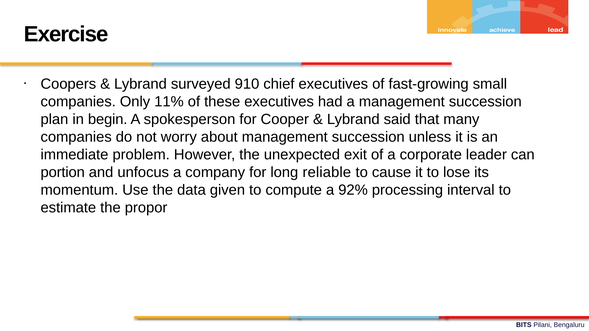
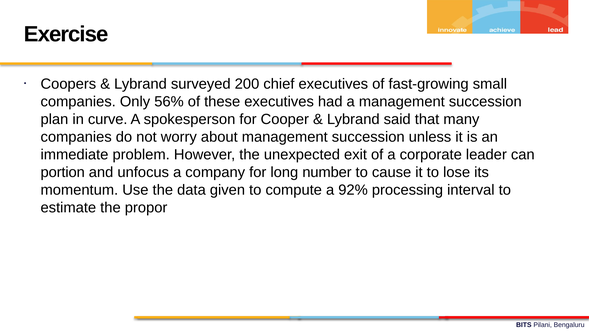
910: 910 -> 200 (247, 84)
11%: 11% -> 56% (169, 102)
begin: begin -> curve (108, 120)
reliable: reliable -> number (327, 173)
